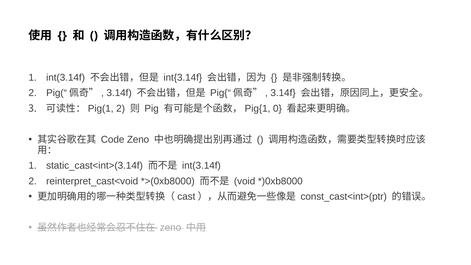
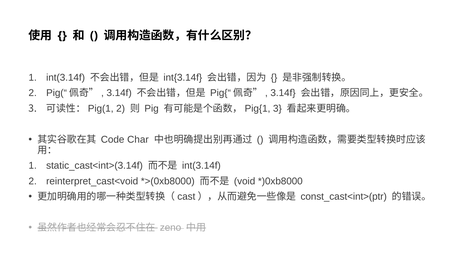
0: 0 -> 3 (277, 109)
Code Zeno: Zeno -> Char (138, 140)
